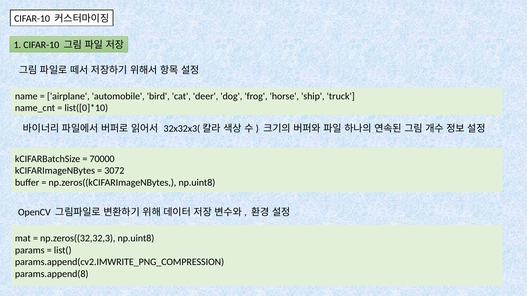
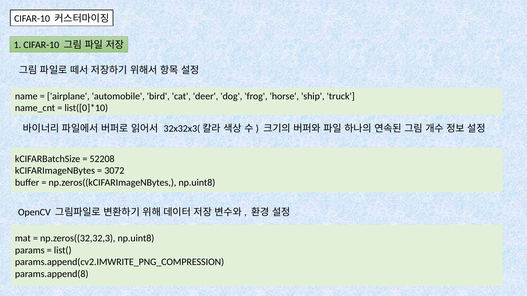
70000: 70000 -> 52208 (102, 159)
